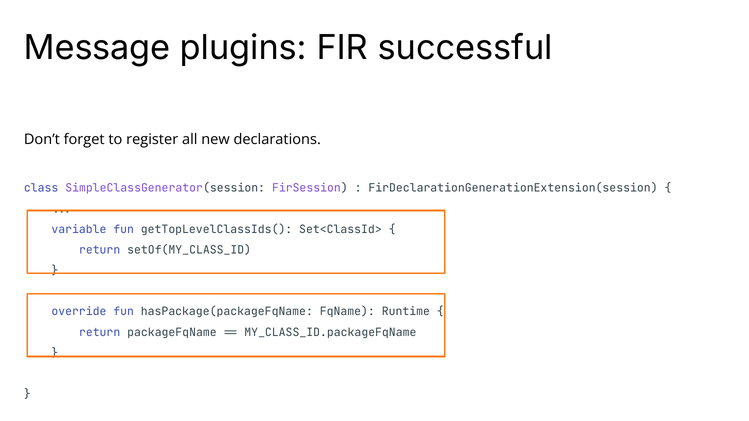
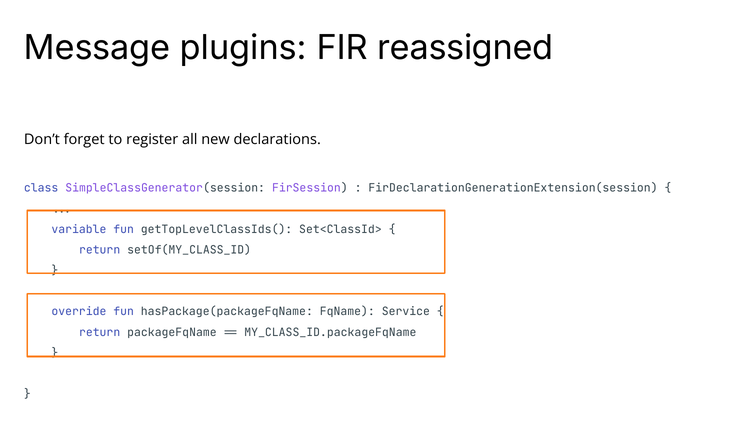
successful: successful -> reassigned (465, 48)
Runtime: Runtime -> Service (406, 312)
